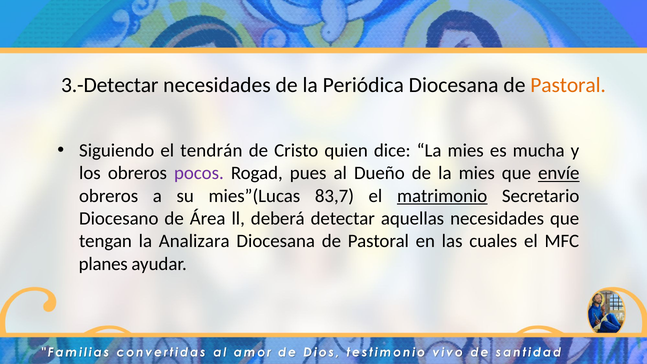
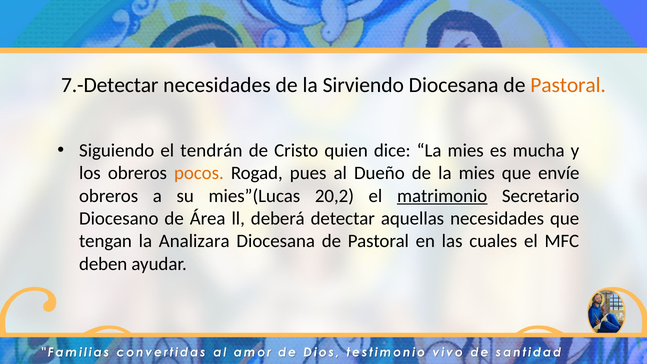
3.-Detectar: 3.-Detectar -> 7.-Detectar (110, 85)
Periódica: Periódica -> Sirviendo (363, 85)
pocos colour: purple -> orange (199, 173)
envíe underline: present -> none (559, 173)
83,7: 83,7 -> 20,2 (334, 196)
planes: planes -> deben (103, 264)
